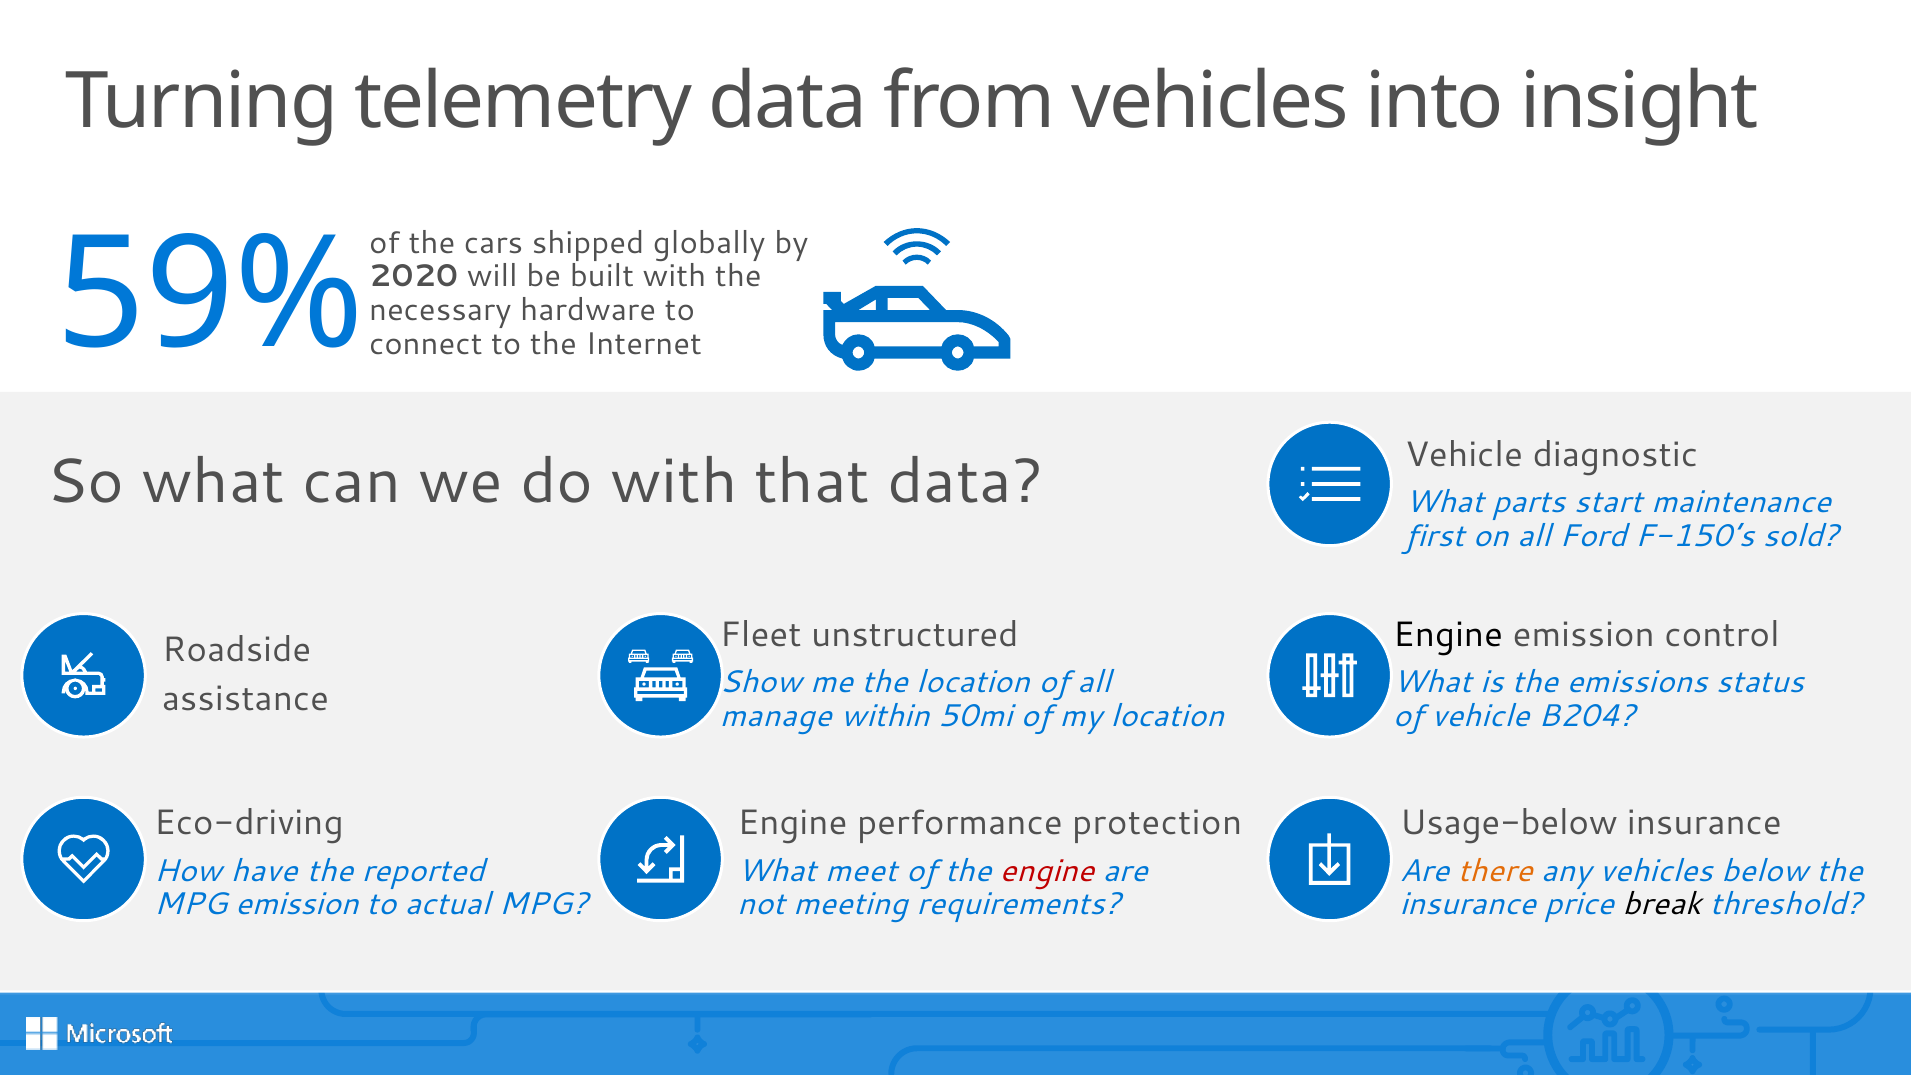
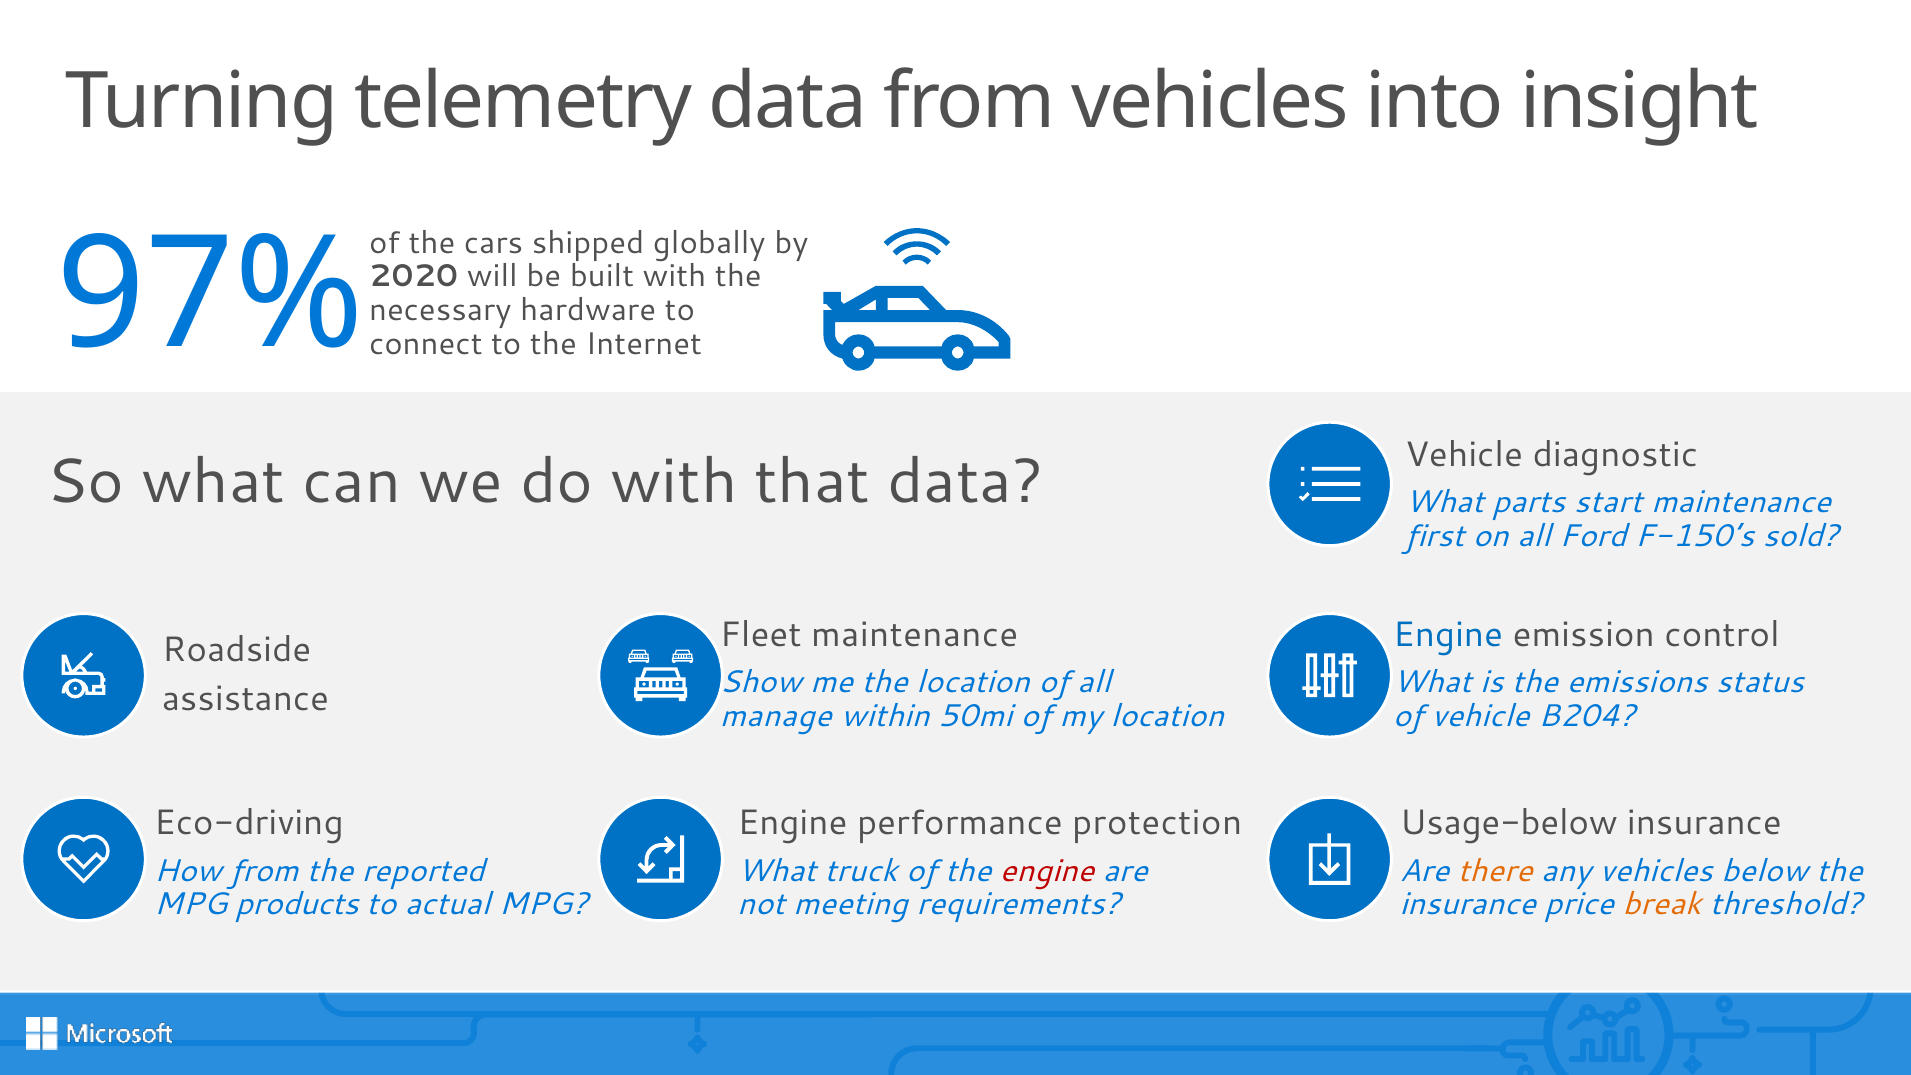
59%: 59% -> 97% (210, 295)
Fleet unstructured: unstructured -> maintenance (915, 635)
Engine colour: black -> blue (1448, 635)
How have: have -> from (264, 871)
meet: meet -> truck (861, 871)
MPG emission: emission -> products (297, 905)
break colour: black -> orange (1662, 905)
